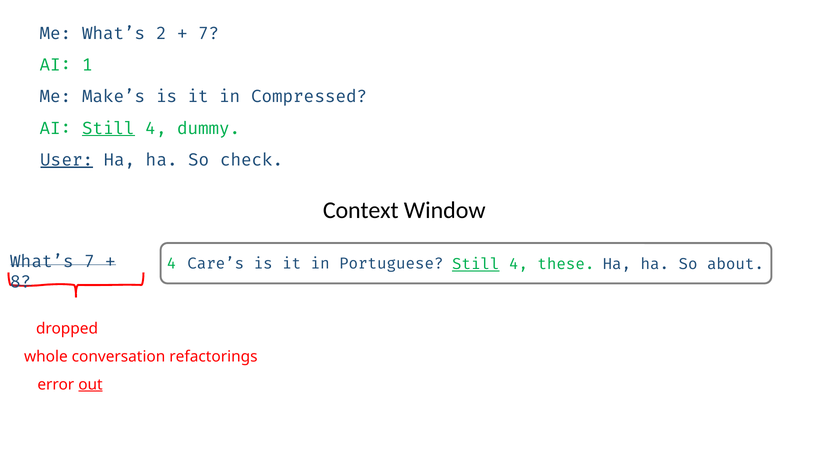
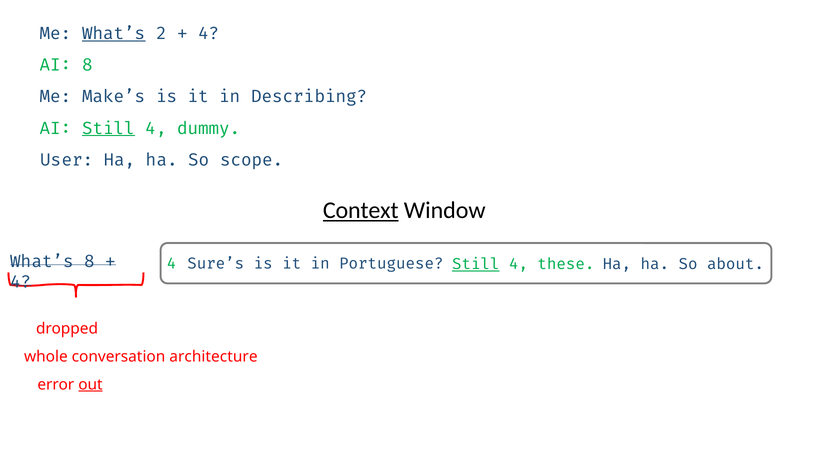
What’s underline: none -> present (114, 34)
7: 7 -> 4 (209, 34)
AI 1: 1 -> 8 (87, 65)
Compressed: Compressed -> Describing (309, 97)
User underline: present -> none (67, 160)
check: check -> scope (252, 160)
Context underline: none -> present (361, 210)
What’s 7: 7 -> 8 (90, 261)
Care’s: Care’s -> Sure’s (216, 263)
8: 8 -> 4 (21, 282)
refactorings: refactorings -> architecture (213, 357)
